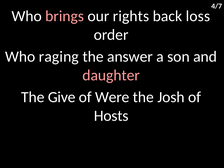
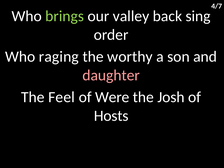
brings colour: pink -> light green (65, 16)
rights: rights -> valley (131, 16)
loss: loss -> sing (198, 16)
answer: answer -> worthy (130, 57)
Give: Give -> Feel (62, 97)
